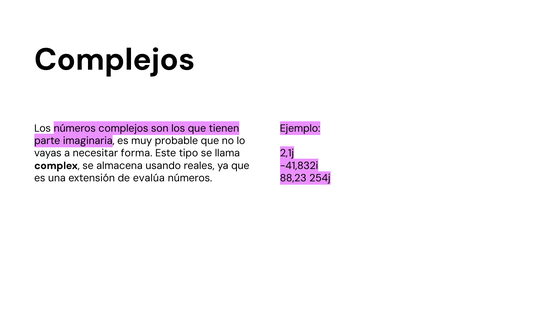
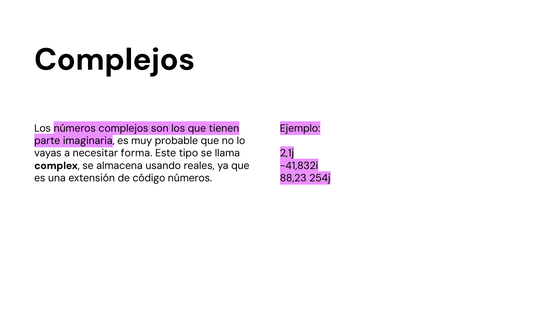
evalúa: evalúa -> código (149, 178)
